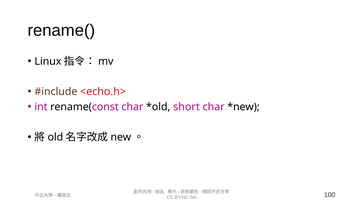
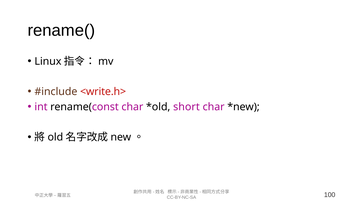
<echo.h>: <echo.h> -> <write.h> (103, 92)
